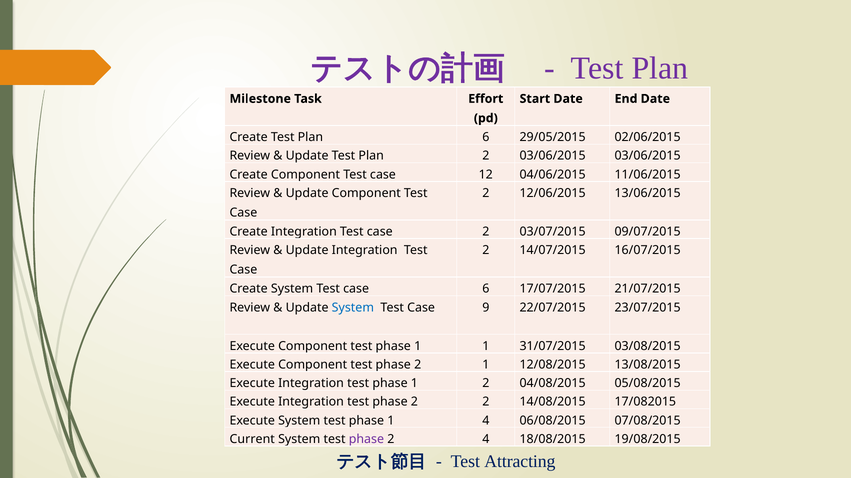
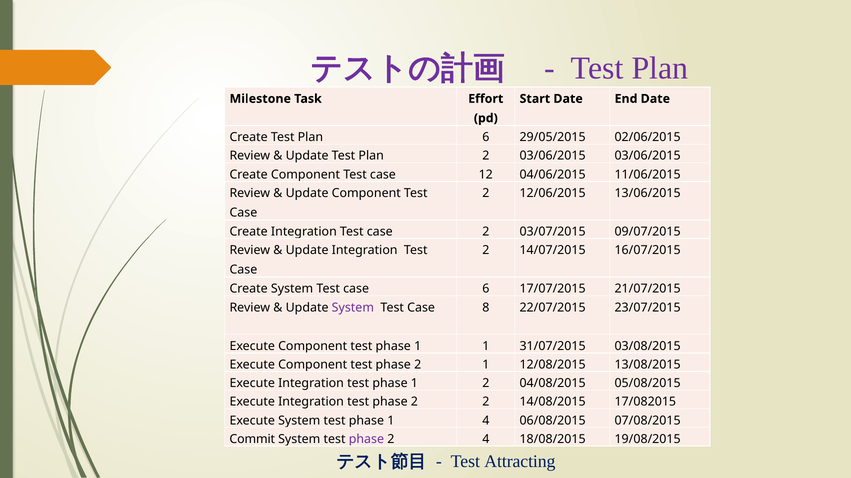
System colour: blue -> purple (353, 308)
9: 9 -> 8 (486, 308)
Current: Current -> Commit (252, 440)
